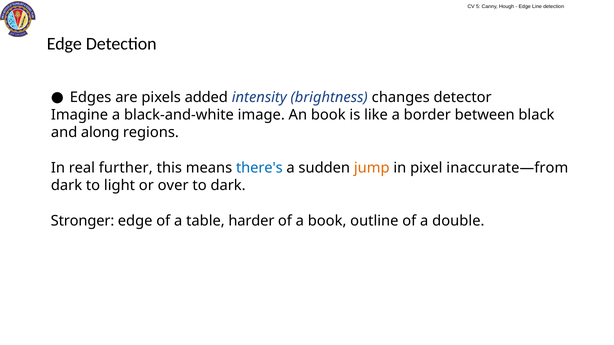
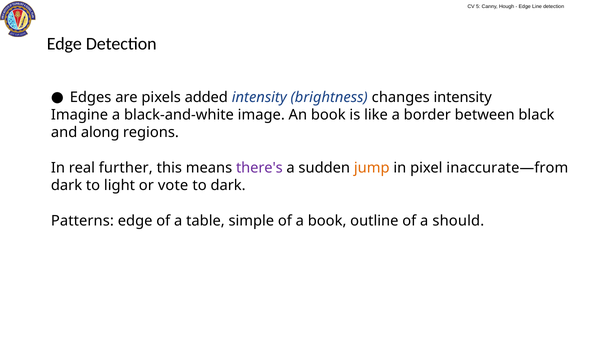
changes detector: detector -> intensity (463, 97)
there's colour: blue -> purple (259, 168)
over: over -> vote (173, 186)
Stronger: Stronger -> Patterns (82, 221)
harder: harder -> simple (251, 221)
double: double -> should (458, 221)
